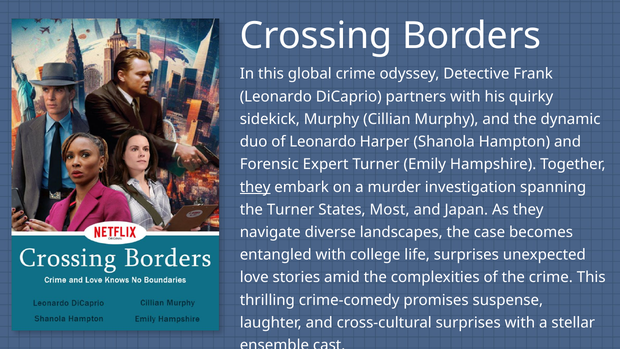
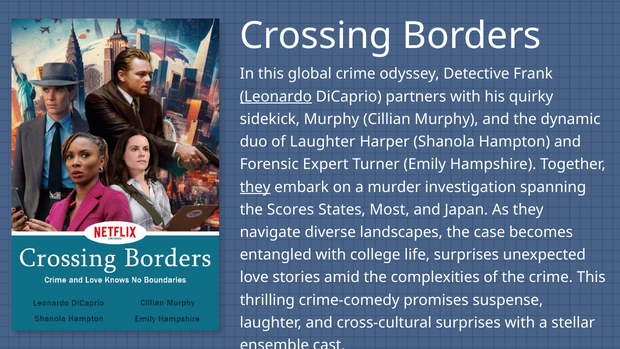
Leonardo underline: none -> present (276, 96)
of Leonardo: Leonardo -> Laughter (323, 142)
the Turner: Turner -> Scores (291, 209)
